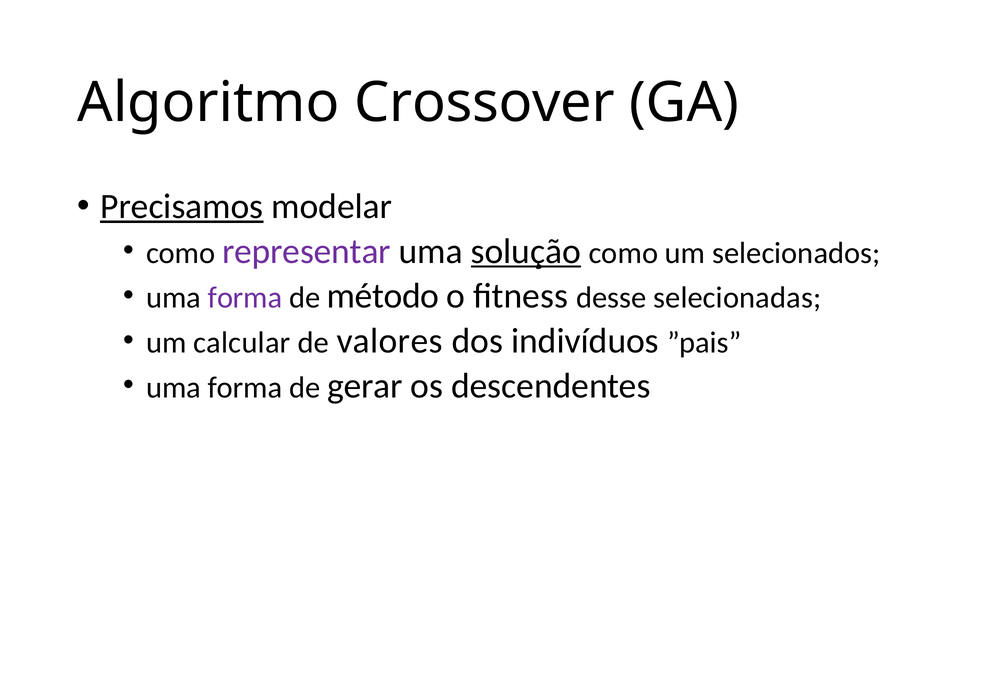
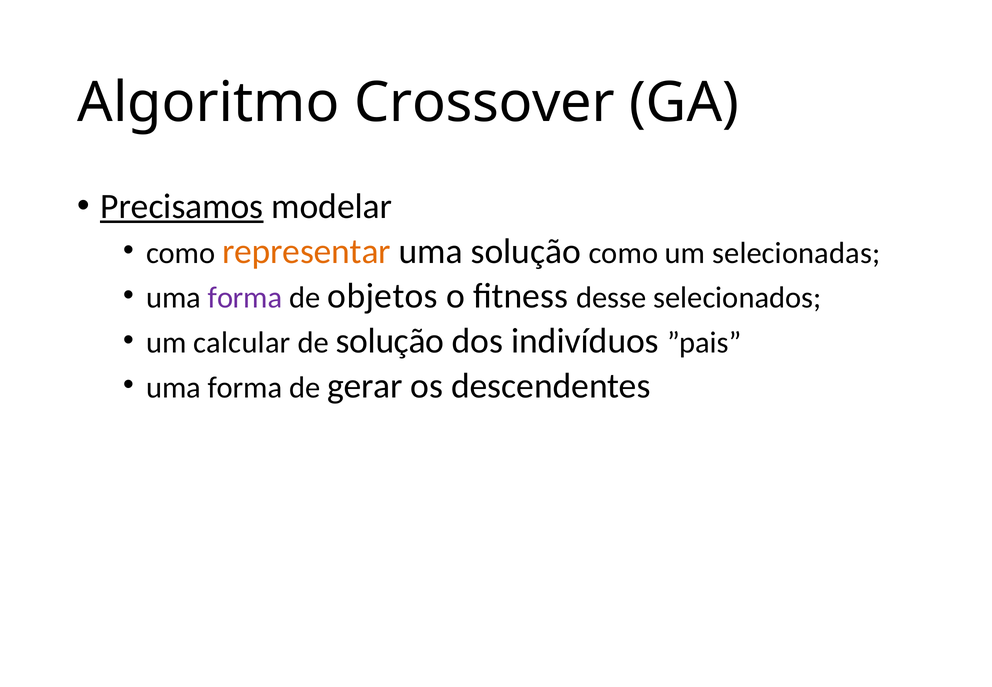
representar colour: purple -> orange (306, 251)
solução underline: present -> none (526, 251)
selecionados: selecionados -> selecionadas (796, 253)
método: método -> objetos (383, 296)
selecionadas: selecionadas -> selecionados (737, 298)
de valores: valores -> solução (390, 341)
